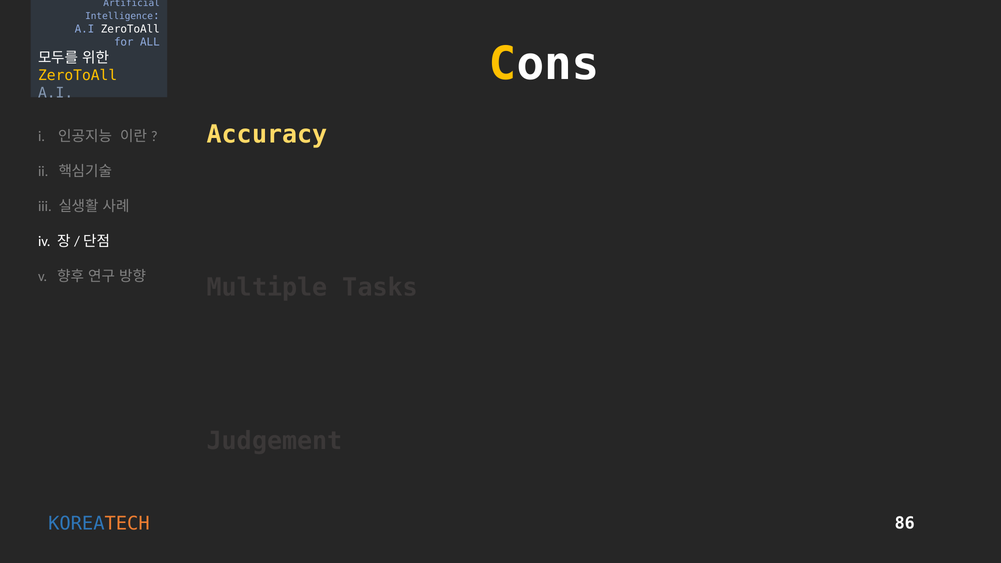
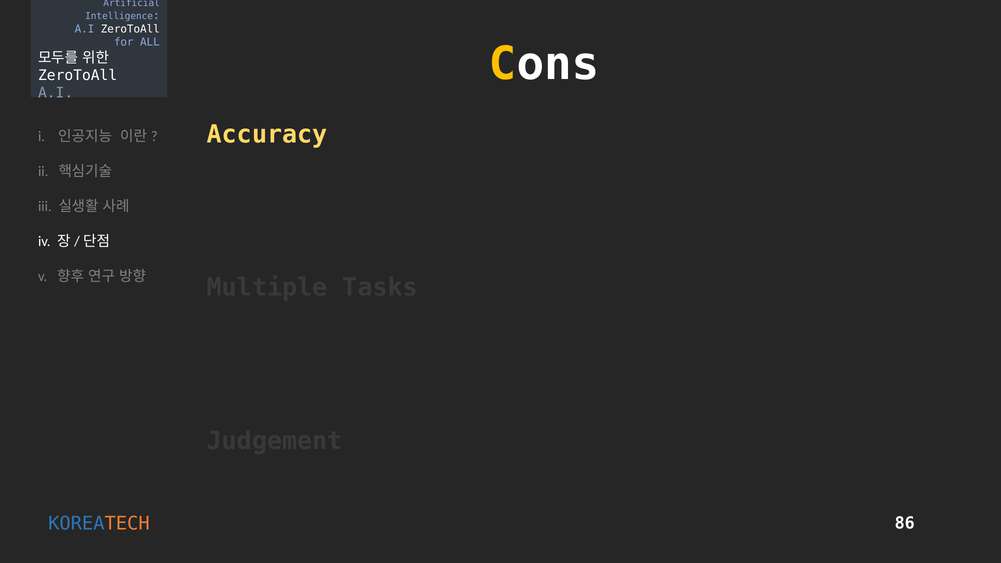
ZeroToAll colour: yellow -> white (78, 75)
